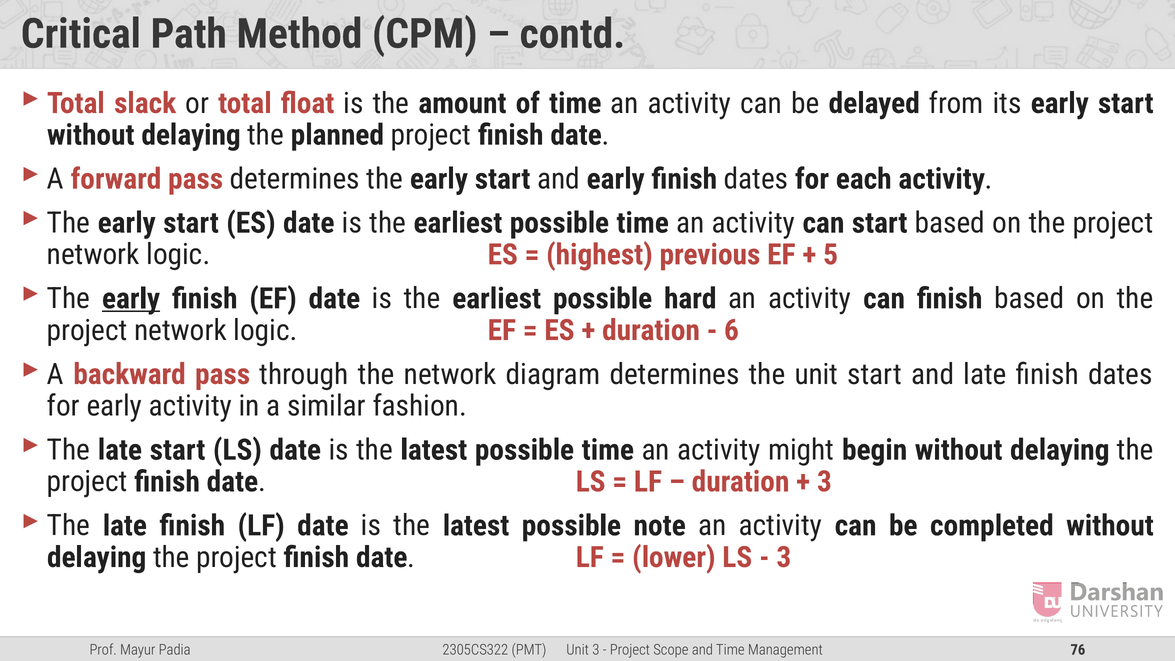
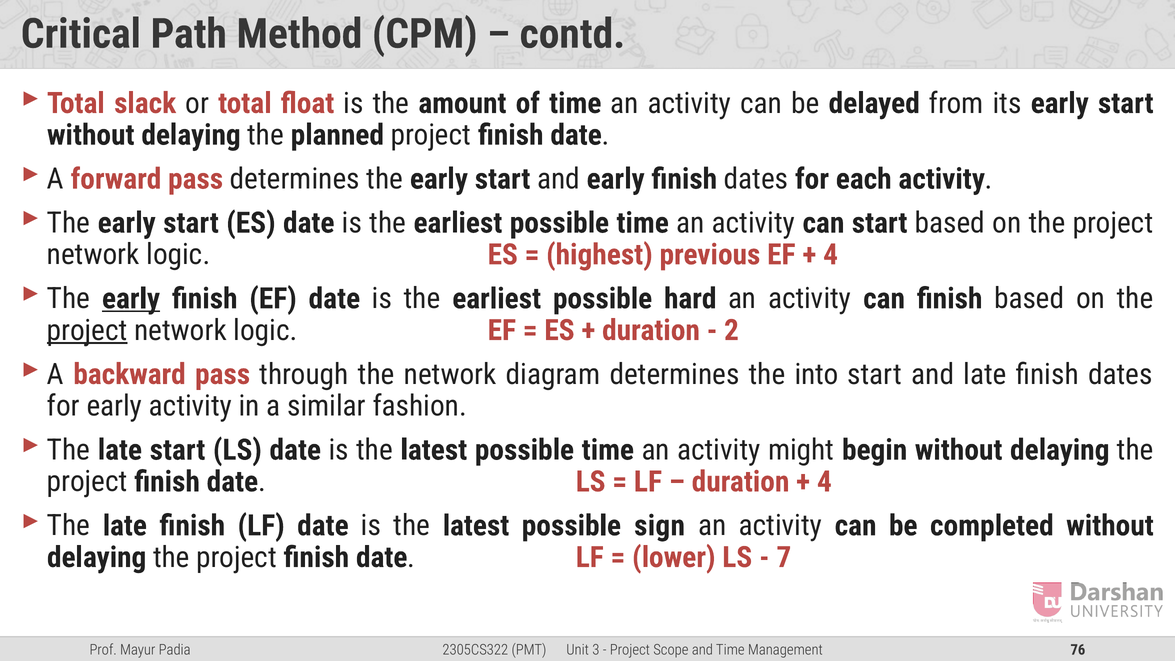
5: 5 -> 4 (831, 255)
project underline: none -> present (87, 330)
6: 6 -> 2 (731, 330)
the unit: unit -> into (816, 374)
3: 3 -> 4 (824, 482)
note: note -> sign (660, 526)
3: 3 -> 7 (784, 557)
